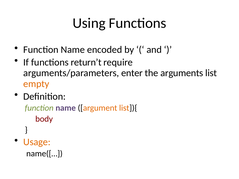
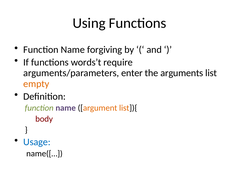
encoded: encoded -> forgiving (105, 50)
return’t: return’t -> words’t (86, 62)
Usage colour: orange -> blue (37, 142)
